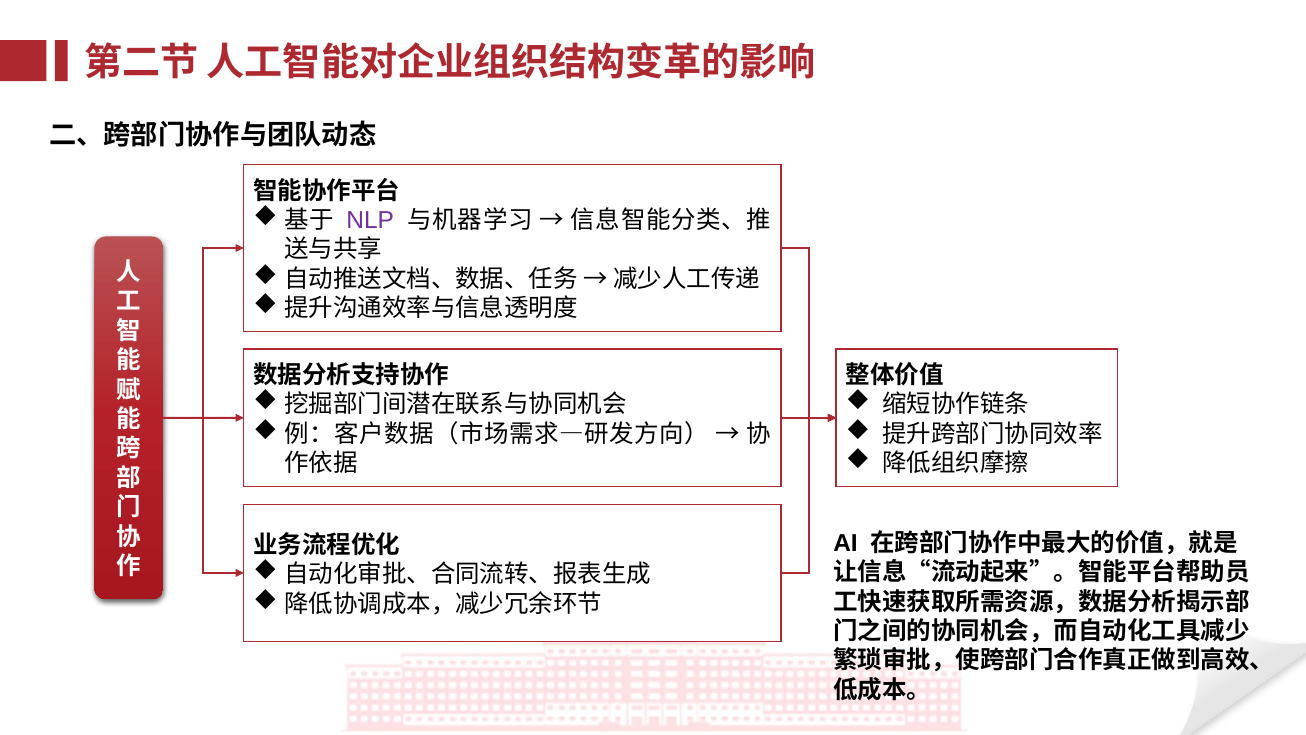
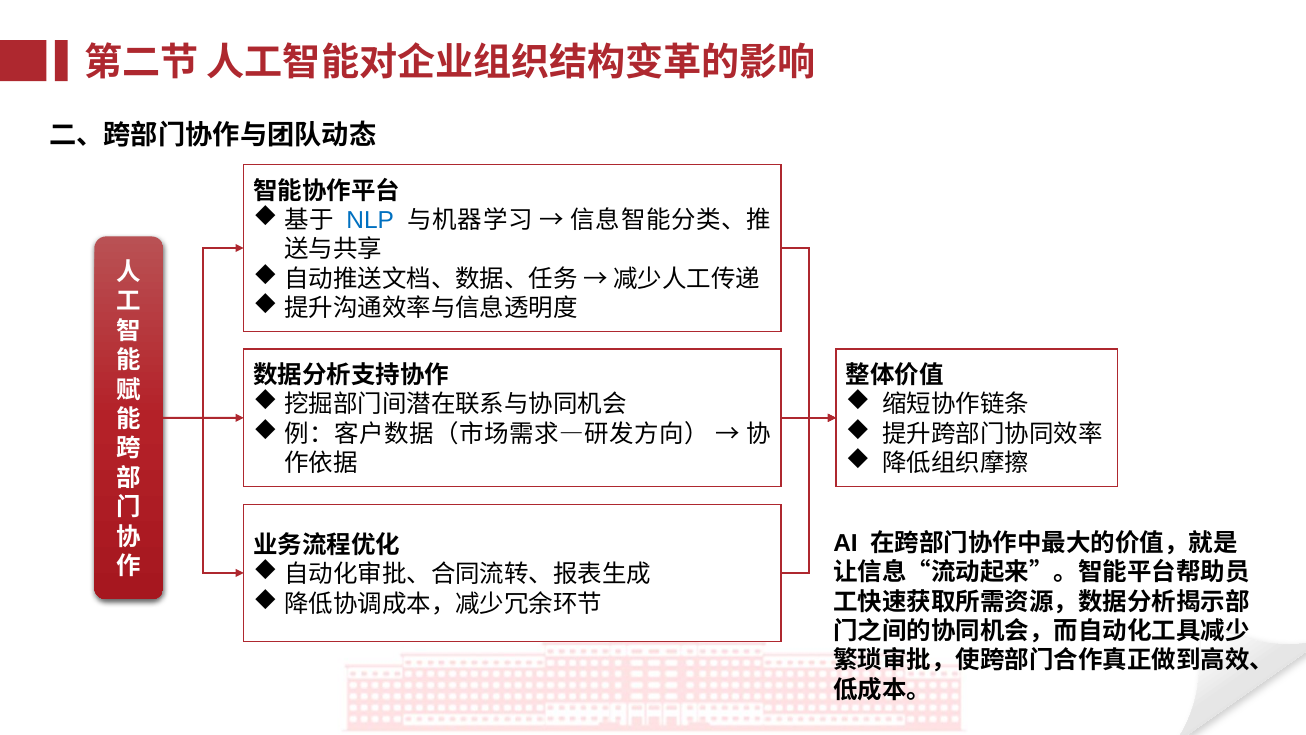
NLP colour: purple -> blue (370, 220)
